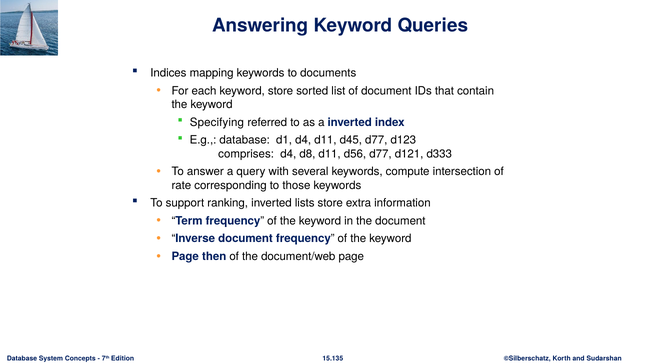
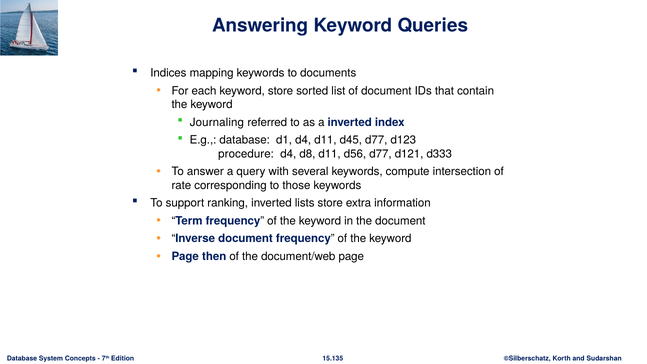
Specifying: Specifying -> Journaling (217, 122)
comprises: comprises -> procedure (246, 154)
